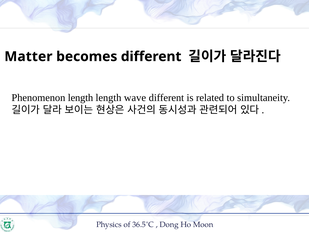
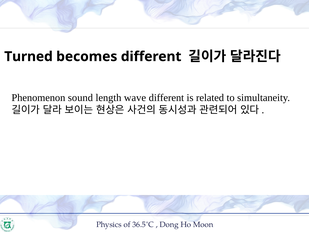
Matter: Matter -> Turned (29, 56)
Phenomenon length: length -> sound (80, 98)
